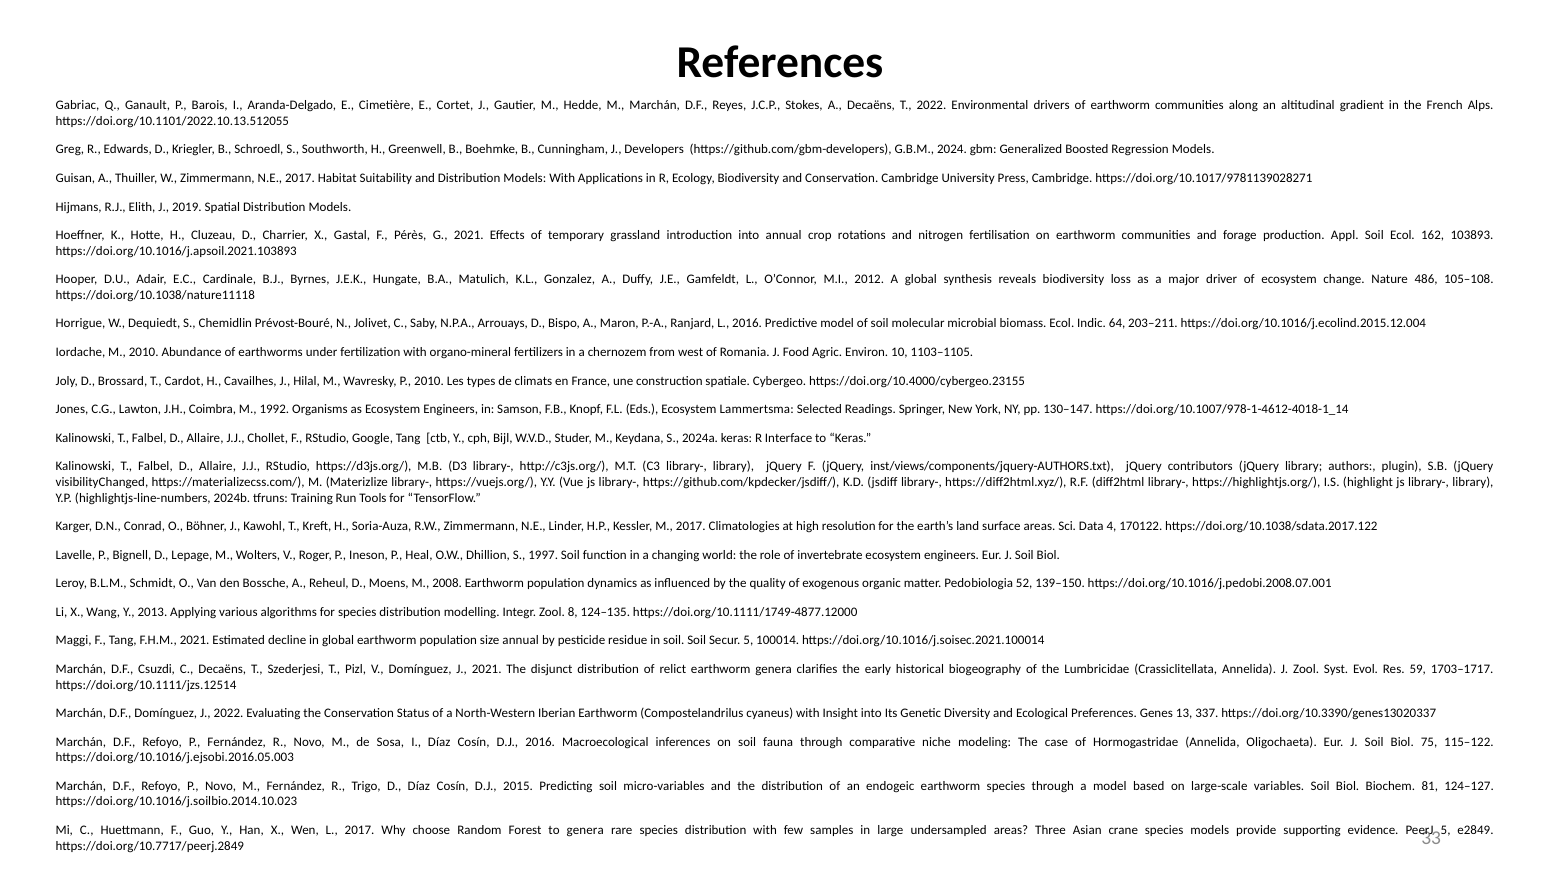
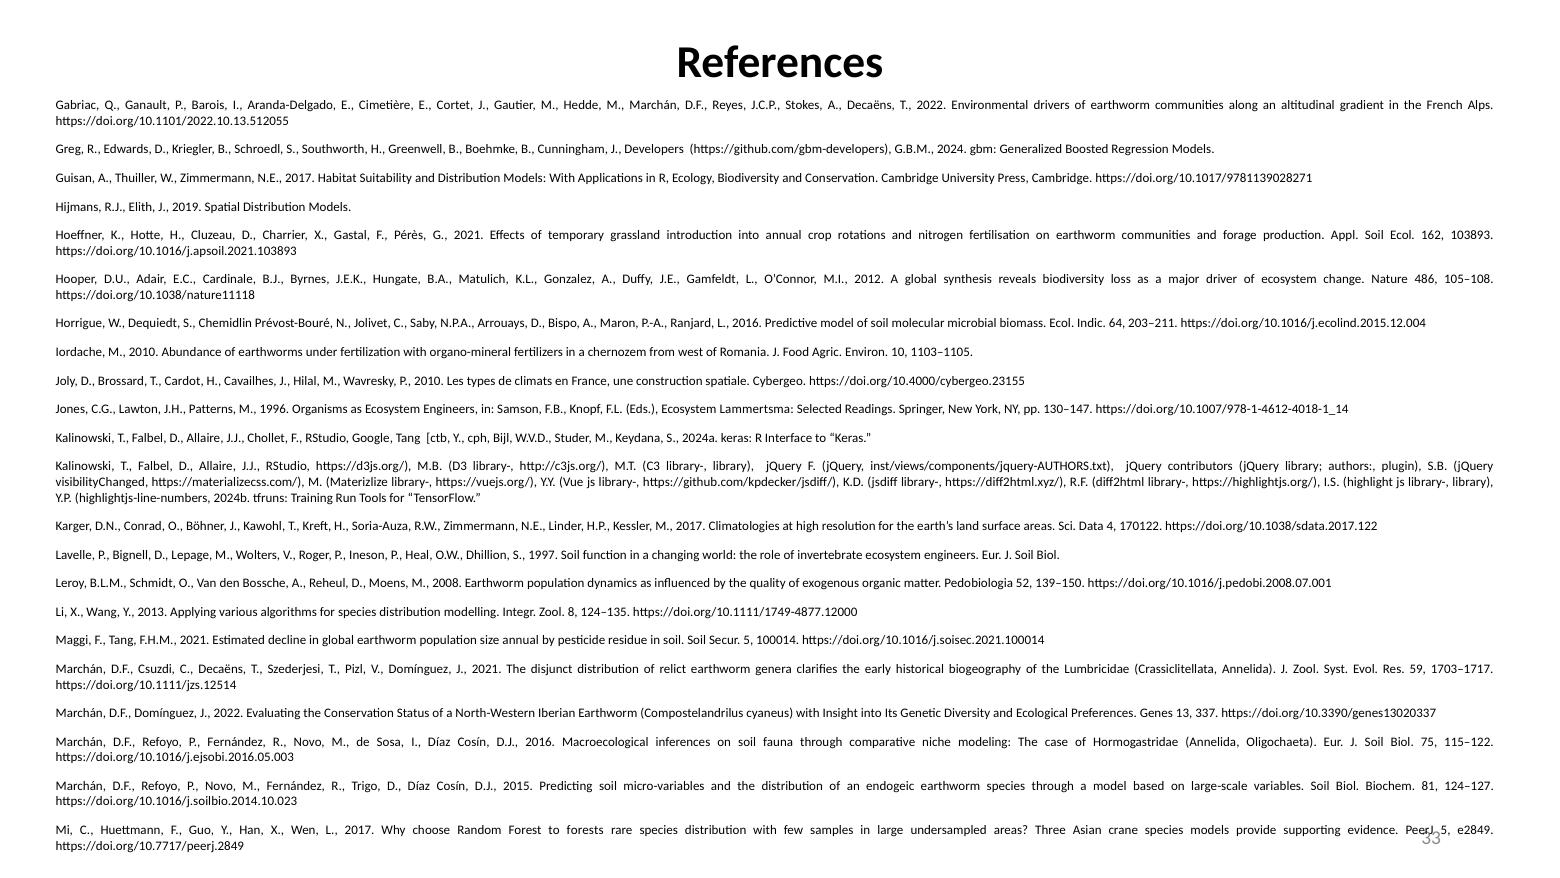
Coimbra: Coimbra -> Patterns (212, 409)
1992: 1992 -> 1996 (274, 409)
to genera: genera -> forests (585, 830)
